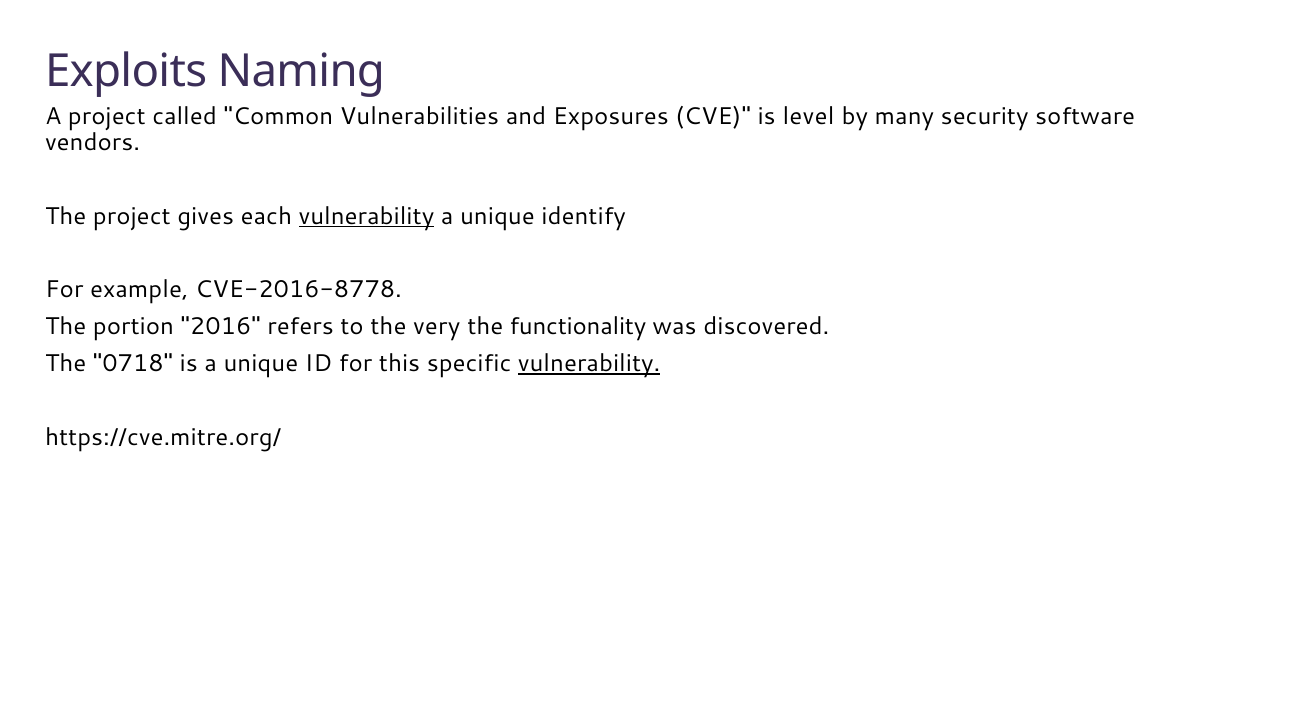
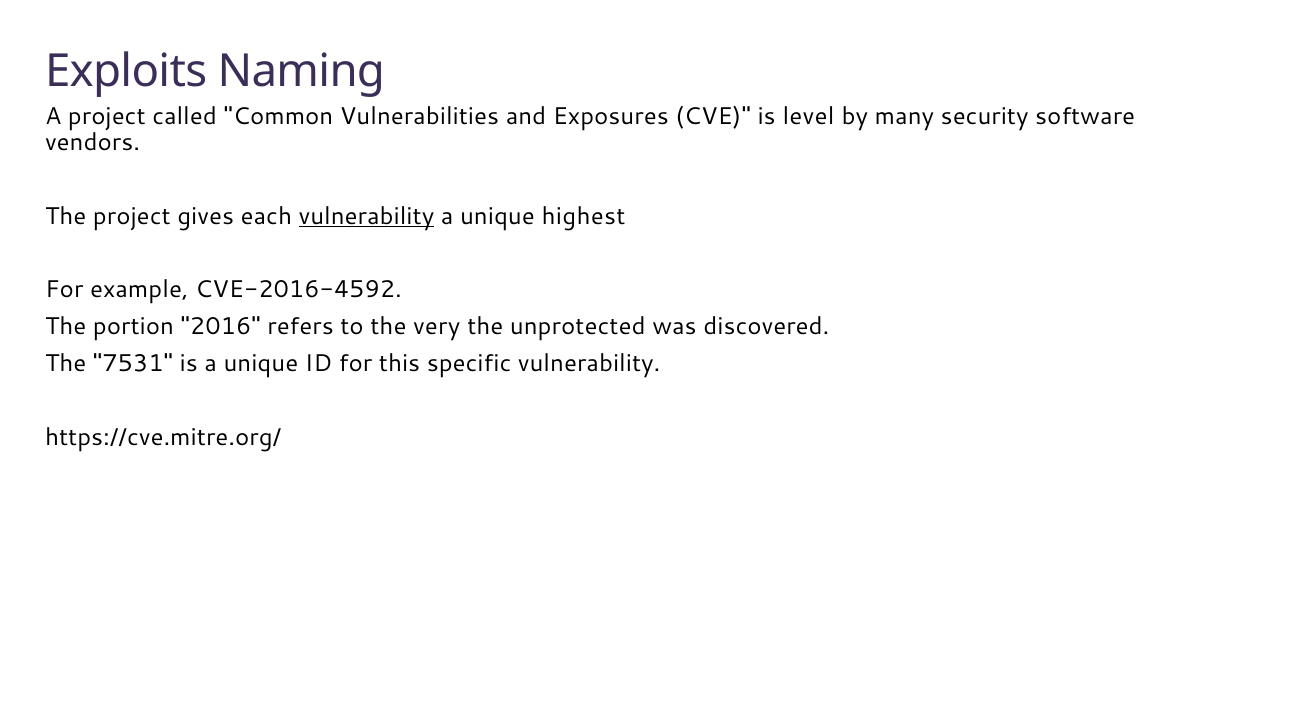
identify: identify -> highest (584, 216)
CVE-2016-8778: CVE-2016-8778 -> CVE-2016-4592 (299, 290)
functionality: functionality -> unprotected (578, 327)
0718: 0718 -> 7531 (133, 364)
vulnerability underline: present -> none (589, 364)
